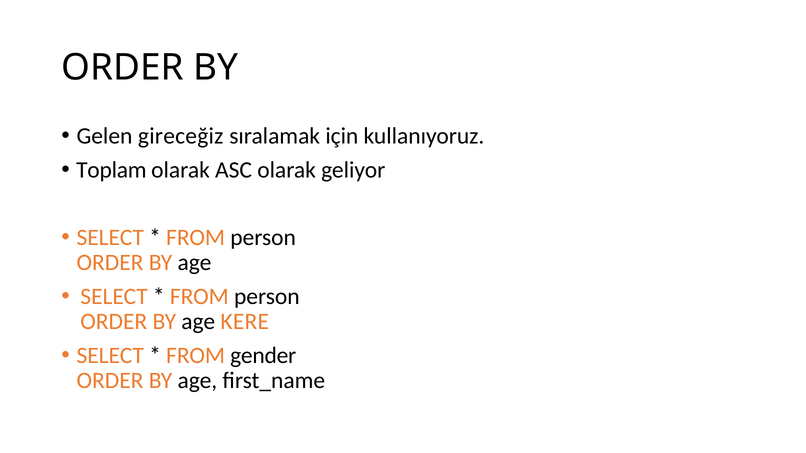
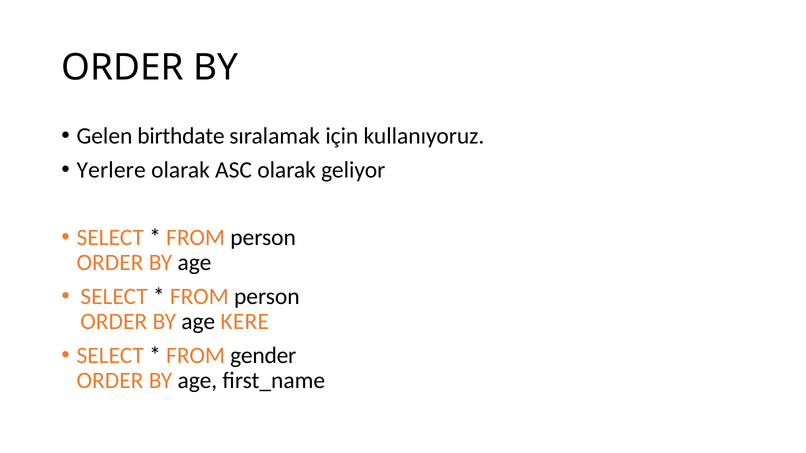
gireceğiz: gireceğiz -> birthdate (181, 136)
Toplam: Toplam -> Yerlere (111, 170)
